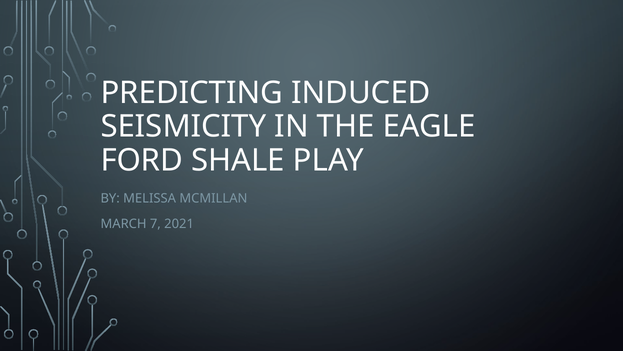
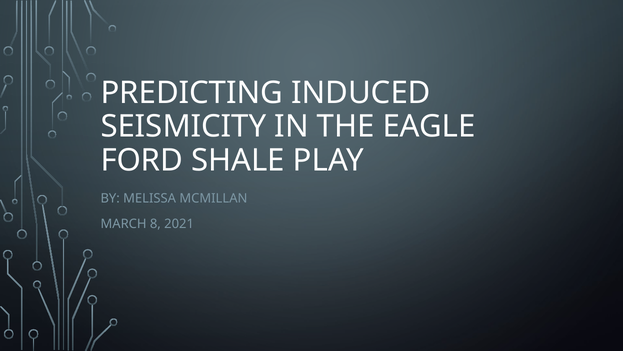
7: 7 -> 8 (155, 223)
